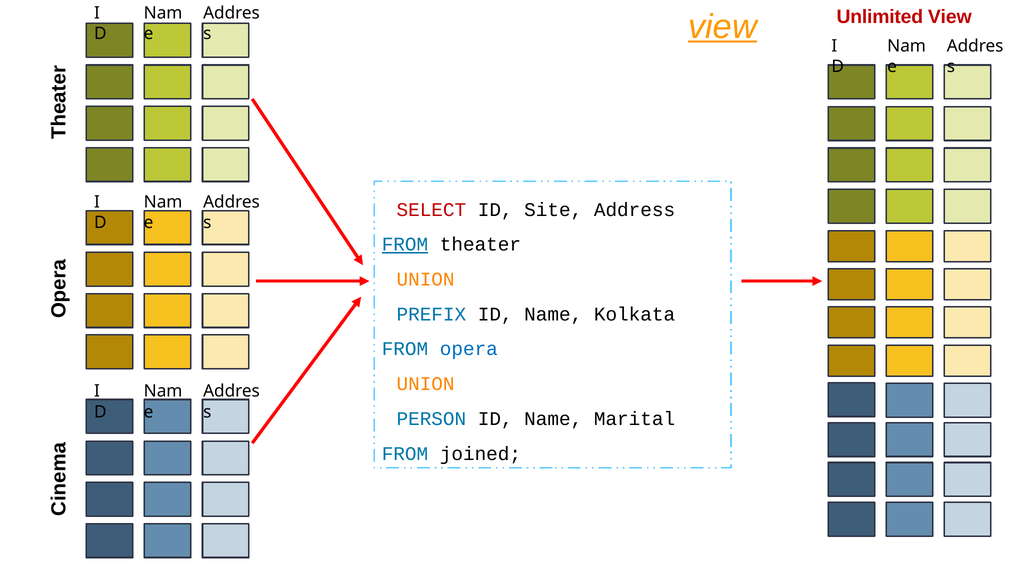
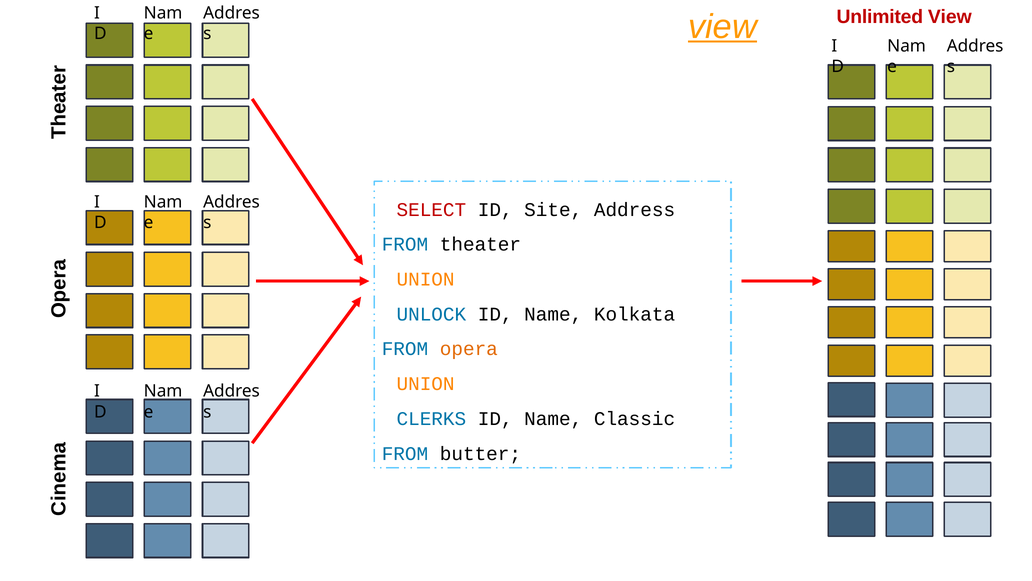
FROM underline: present -> none (405, 244)
PREFIX: PREFIX -> UNLOCK (431, 314)
opera colour: blue -> orange (469, 349)
PERSON: PERSON -> CLERKS (431, 418)
Marital: Marital -> Classic (635, 418)
joined: joined -> butter (480, 453)
